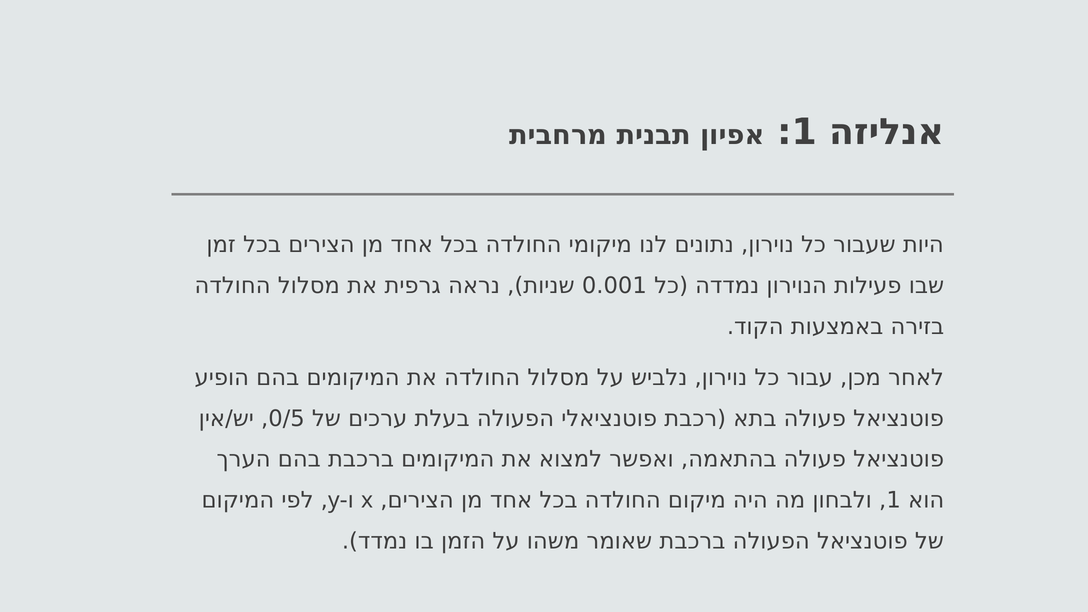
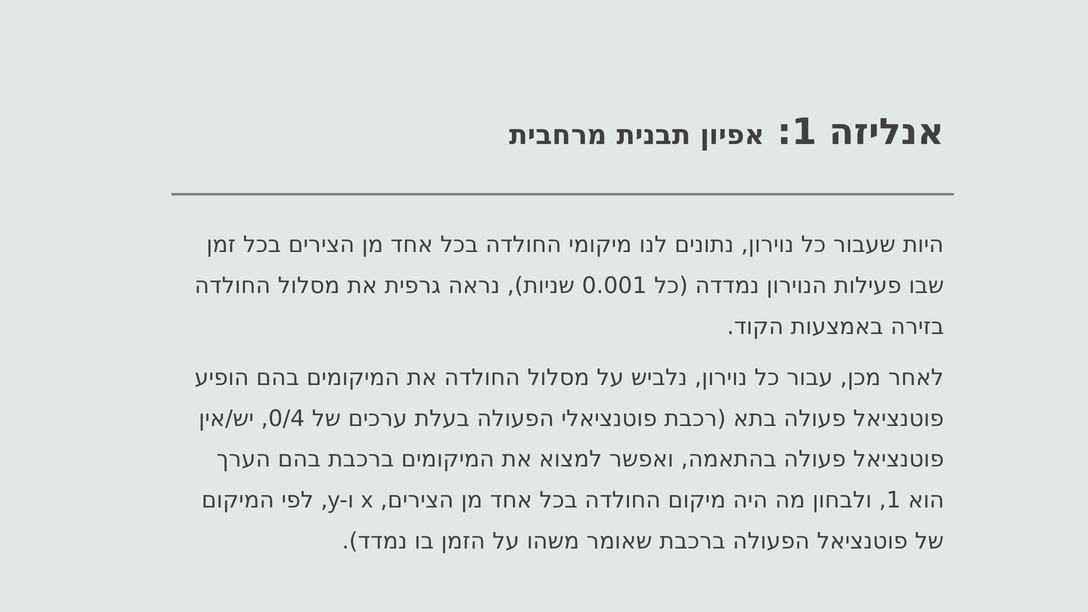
0/5: 0/5 -> 0/4 (287, 419)
